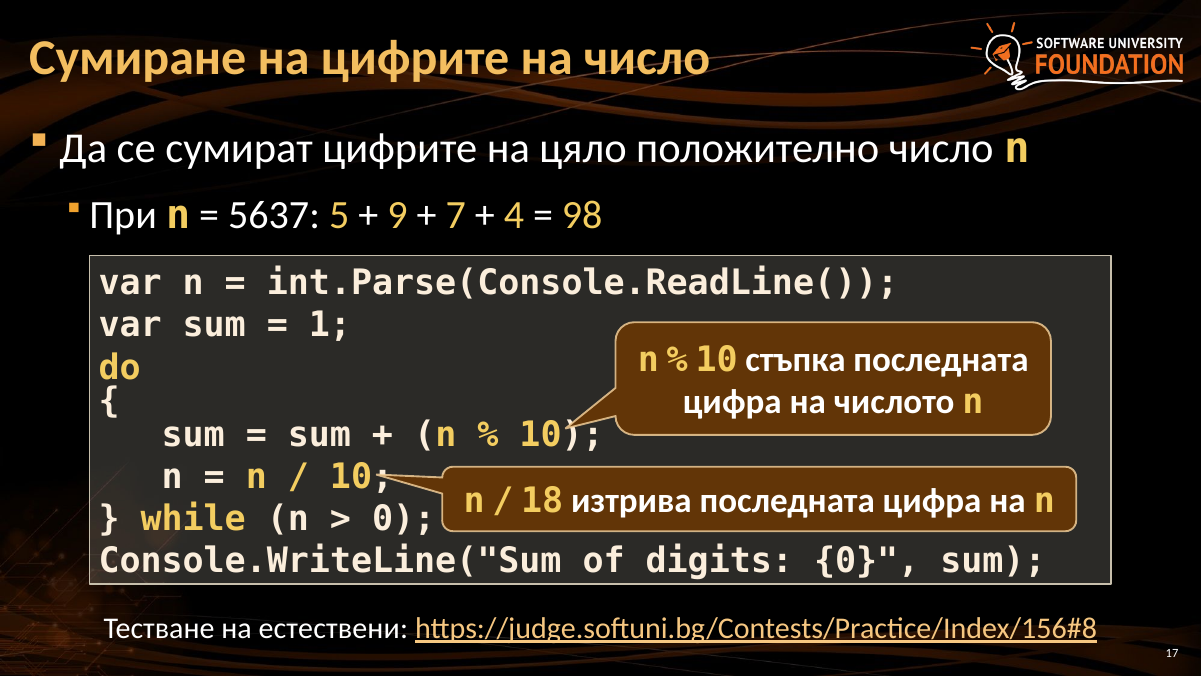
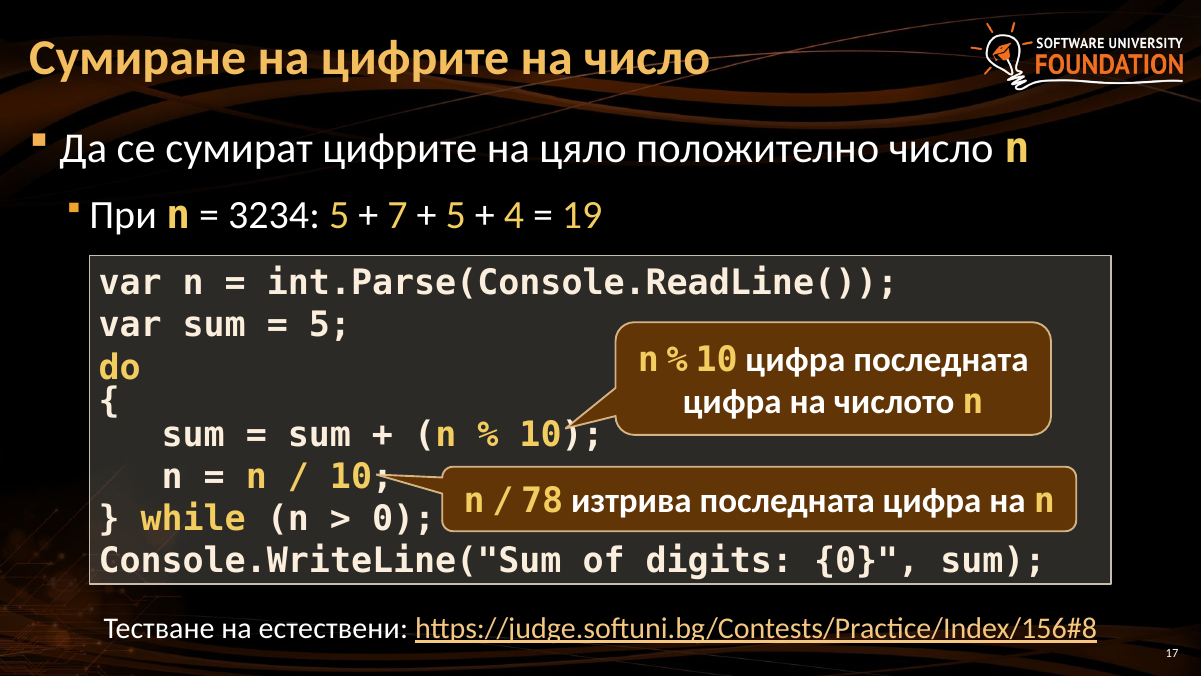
5637: 5637 -> 3234 (274, 215)
9: 9 -> 7 (398, 215)
7: 7 -> 5 (456, 215)
98: 98 -> 19 (582, 215)
1: 1 -> 5 (330, 325)
10 стъпка: стъпка -> цифра (795, 360)
18: 18 -> 78 (542, 501)
